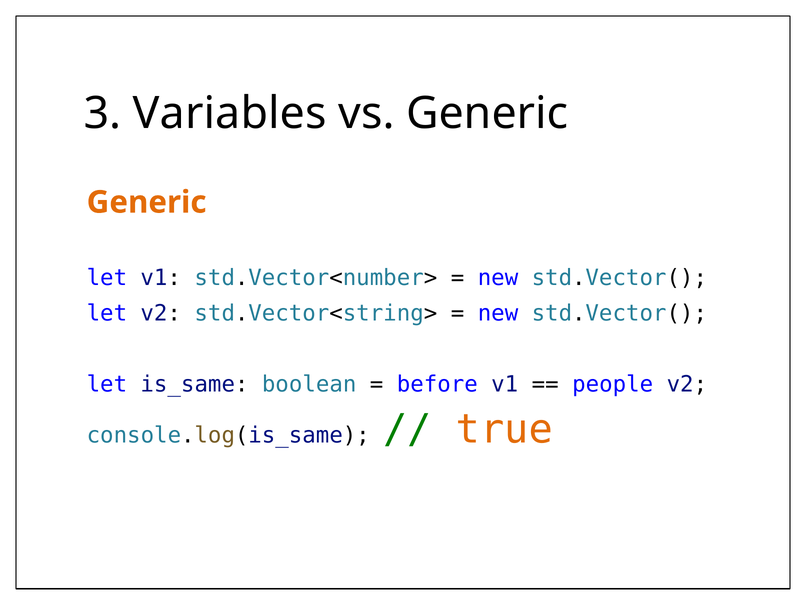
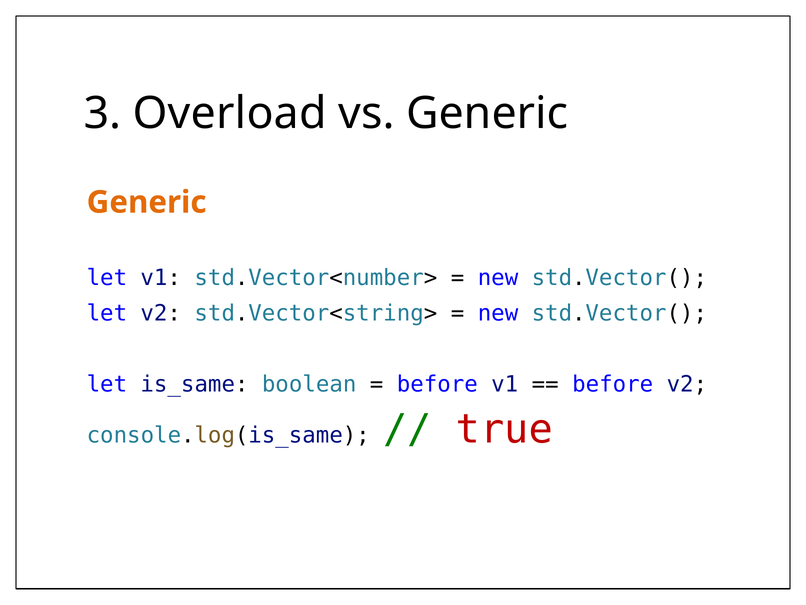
Variables: Variables -> Overload (230, 113)
people: people -> before (613, 384)
true colour: orange -> red (504, 429)
